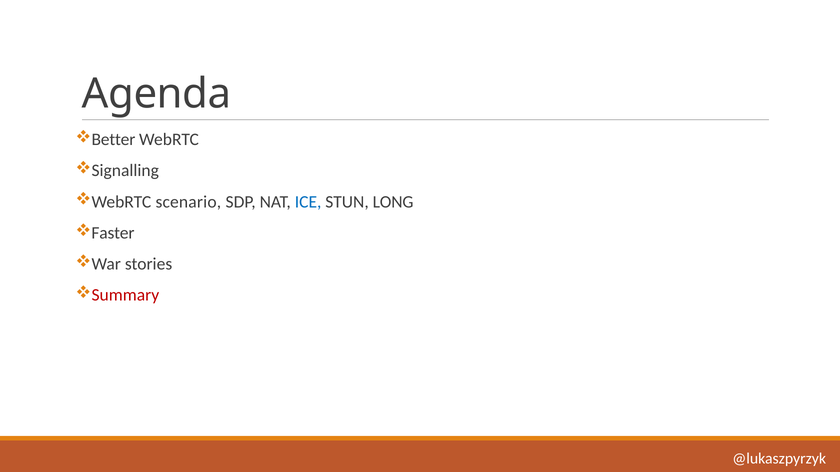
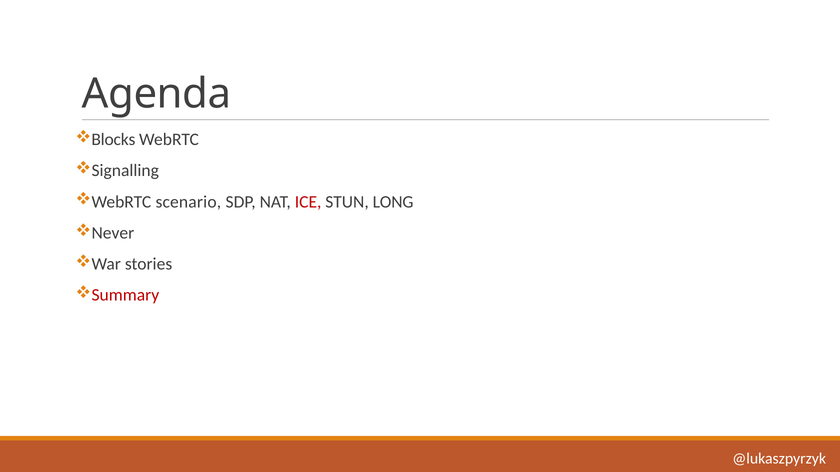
Better: Better -> Blocks (113, 140)
ICE colour: blue -> red (308, 202)
Faster: Faster -> Never (113, 233)
